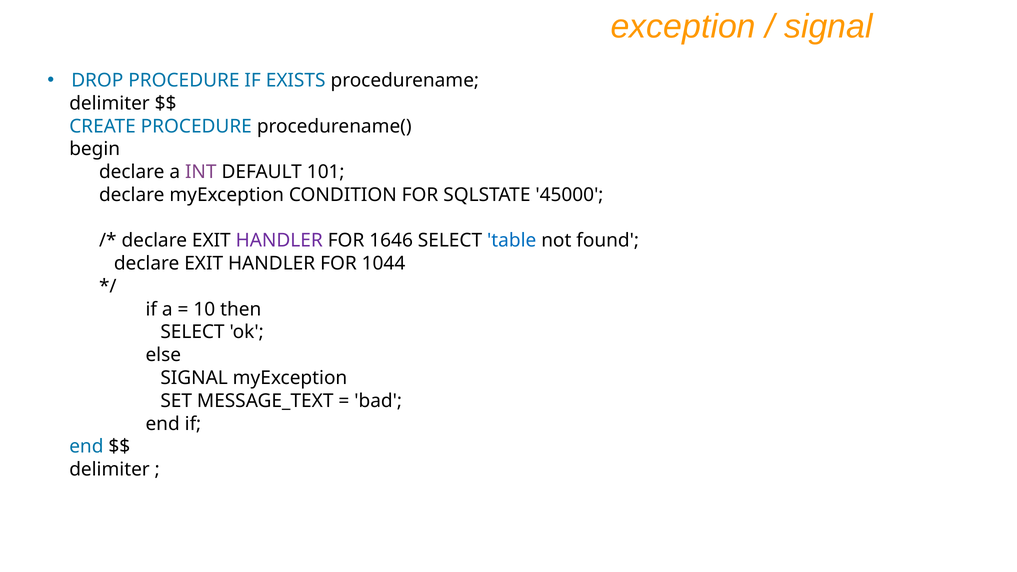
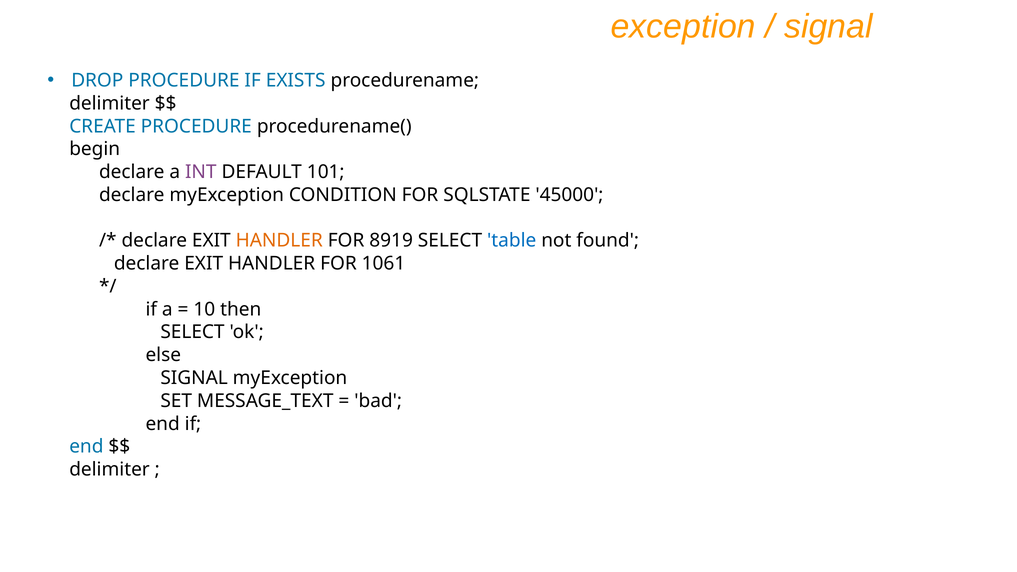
HANDLER colour: purple -> orange (279, 241)
1646: 1646 -> 8919 (391, 241)
1044: 1044 -> 1061 (383, 264)
